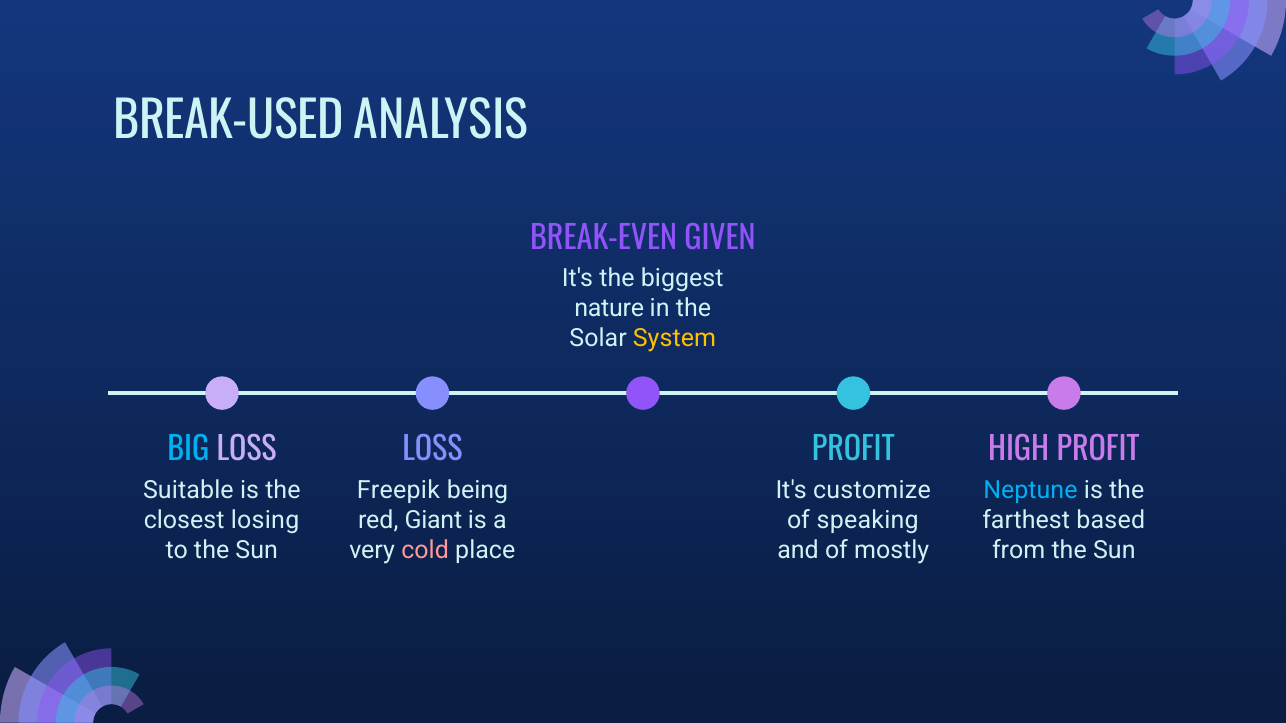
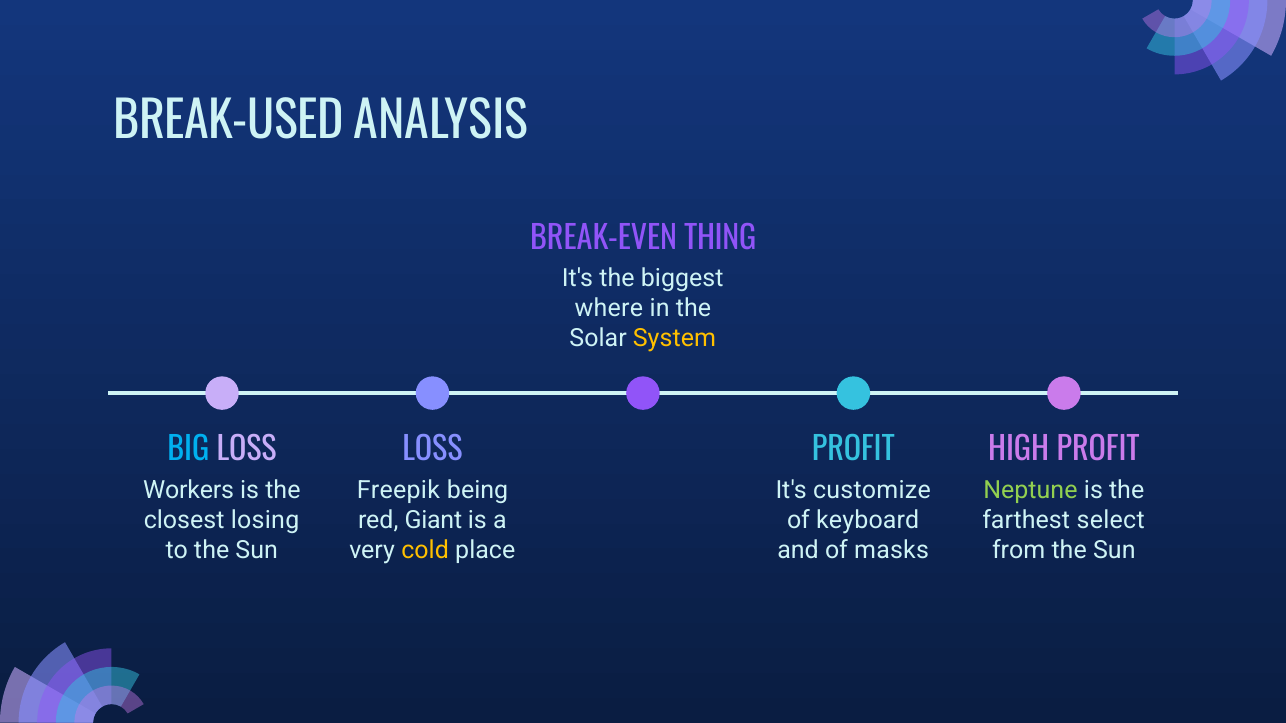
GIVEN: GIVEN -> THING (720, 239)
nature: nature -> where (609, 309)
Suitable: Suitable -> Workers (189, 490)
Neptune colour: light blue -> light green (1030, 490)
speaking: speaking -> keyboard (868, 520)
based: based -> select (1111, 520)
cold colour: pink -> yellow (425, 550)
mostly: mostly -> masks (892, 550)
